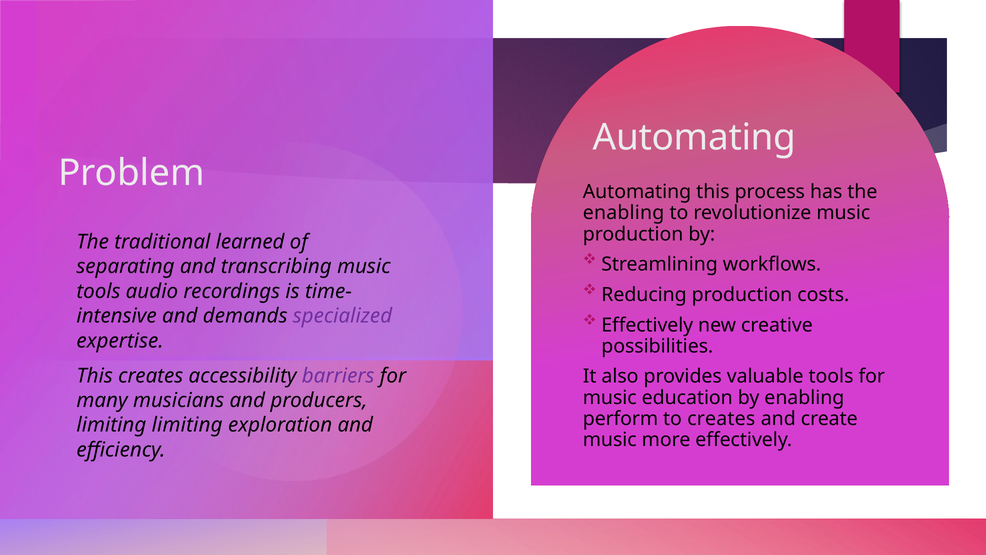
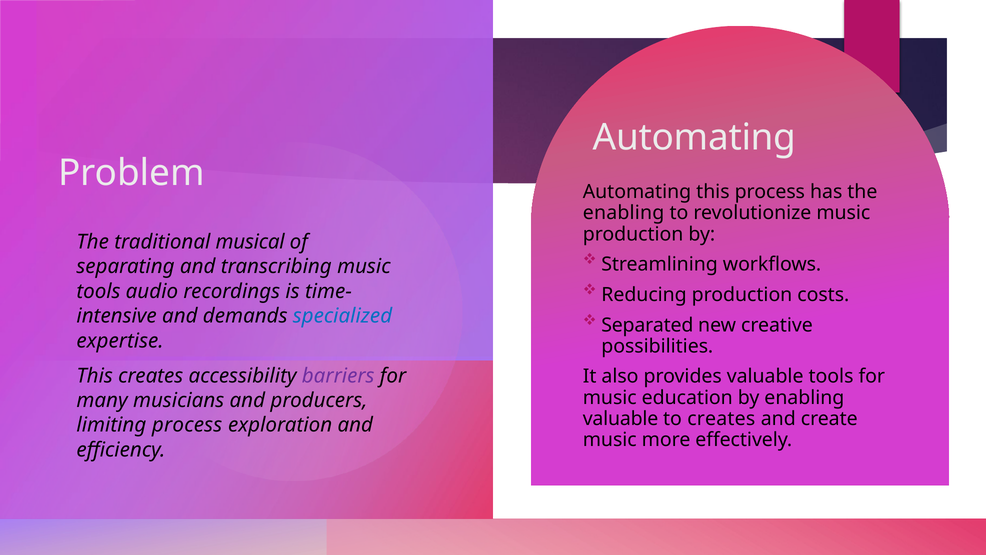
learned: learned -> musical (250, 242)
specialized colour: purple -> blue (342, 316)
Effectively: Effectively -> Separated (647, 325)
perform: perform -> valuable (621, 418)
limiting limiting: limiting -> process (187, 425)
